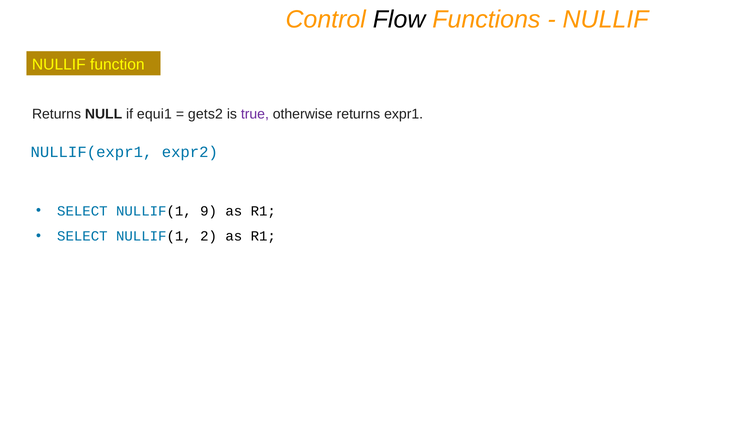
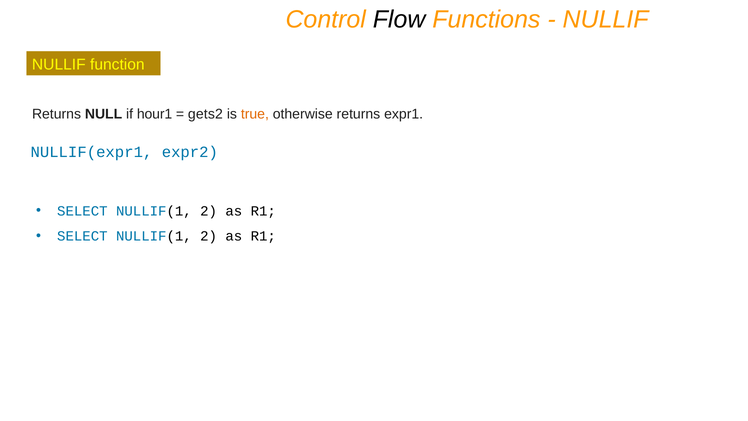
equi1: equi1 -> hour1 (155, 114)
true colour: purple -> orange (255, 114)
9: 9 -> 2 (209, 211)
